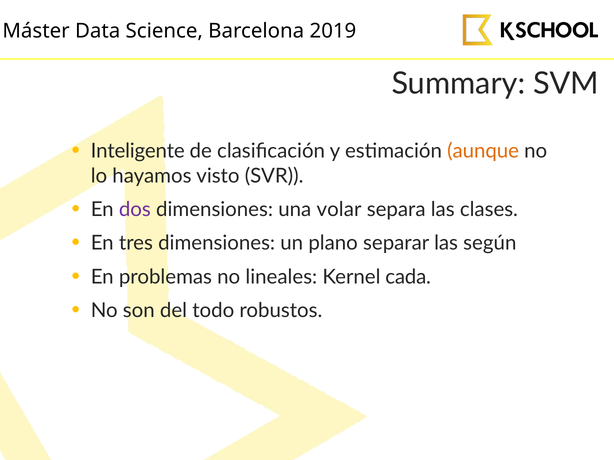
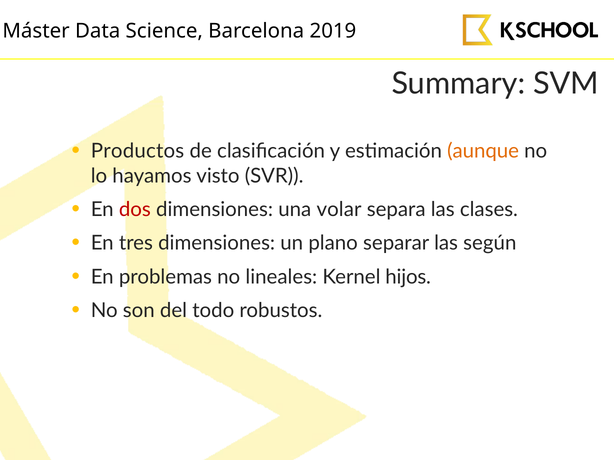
Inteligente: Inteligente -> Productos (138, 151)
dos colour: purple -> red (135, 210)
cada: cada -> hijos (408, 277)
